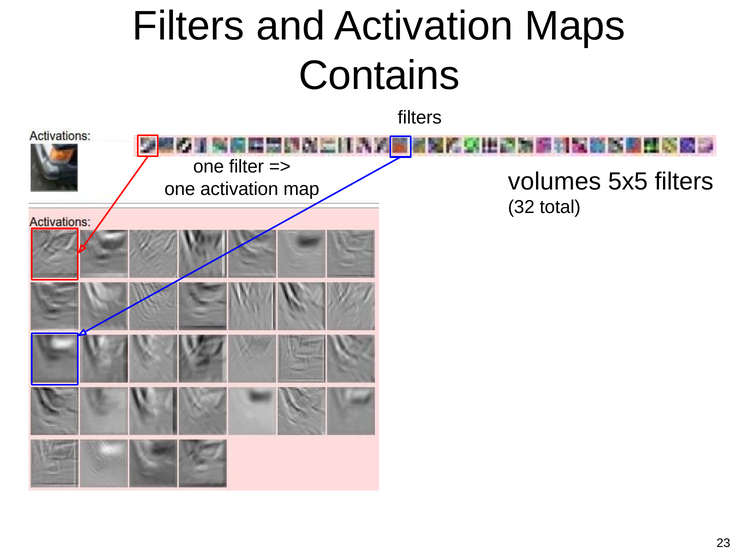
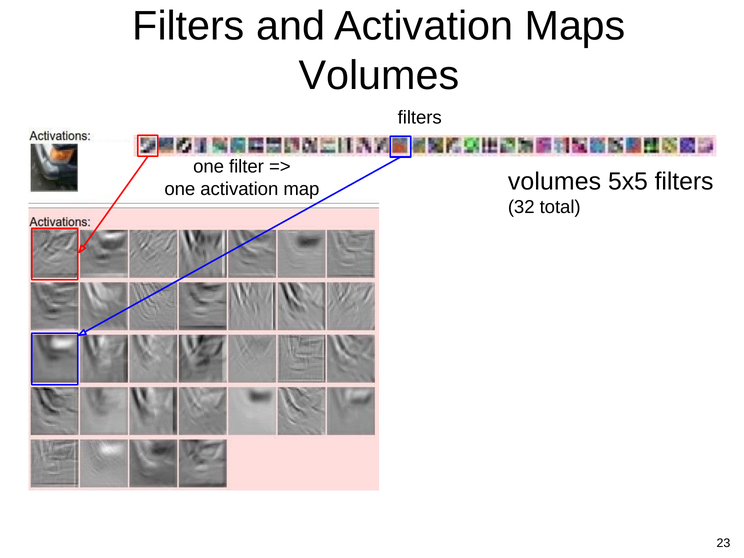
Contains: Contains -> Volumes (379, 76)
